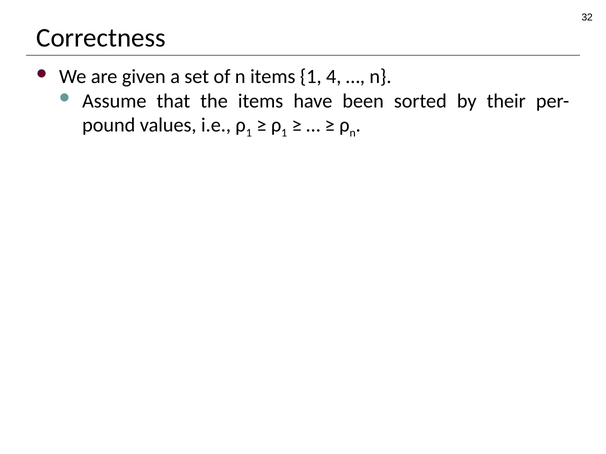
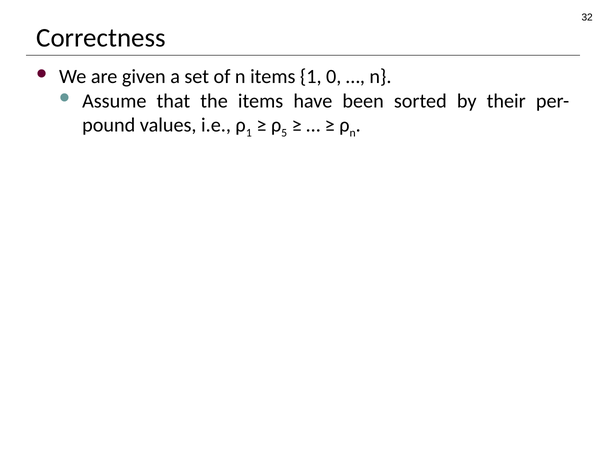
4: 4 -> 0 (334, 77)
1: 1 -> 5 (284, 133)
